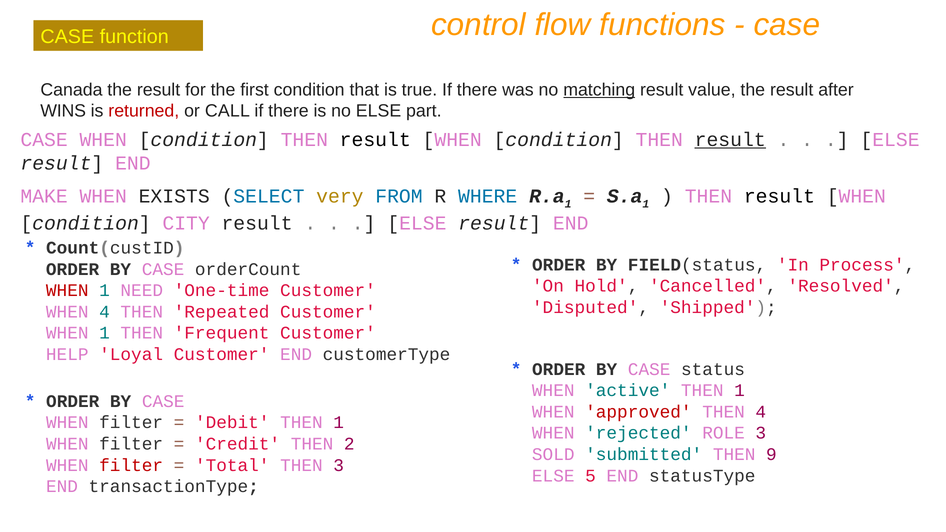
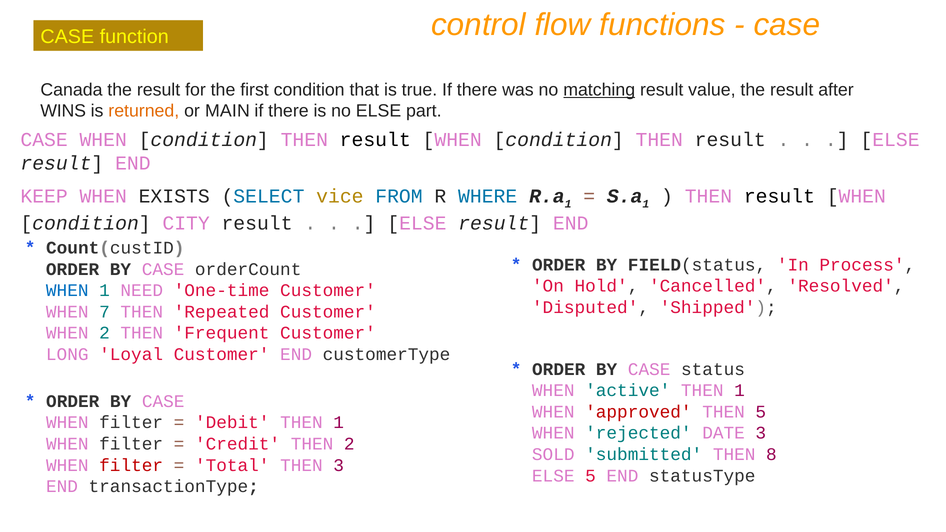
returned colour: red -> orange (144, 111)
CALL: CALL -> MAIN (227, 111)
result underline: present -> none (730, 140)
MAKE: MAKE -> KEEP (44, 196)
very: very -> vice (340, 196)
WHEN colour: red -> blue (67, 291)
WHEN 4: 4 -> 7 (105, 312)
1: 1 -> 2 (105, 333)
HELP: HELP -> LONG (67, 354)
THEN 4: 4 -> 5 (761, 412)
ROLE: ROLE -> DATE (724, 433)
9: 9 -> 8 (771, 454)
